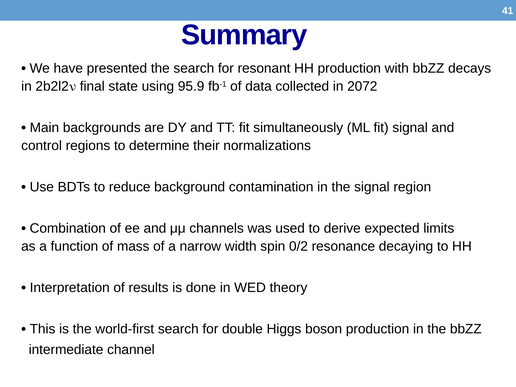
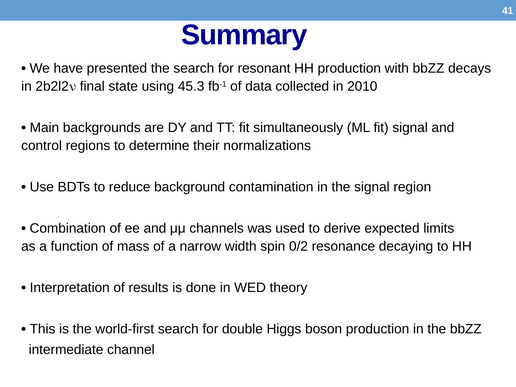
95.9: 95.9 -> 45.3 (191, 86)
2072: 2072 -> 2010 (362, 86)
